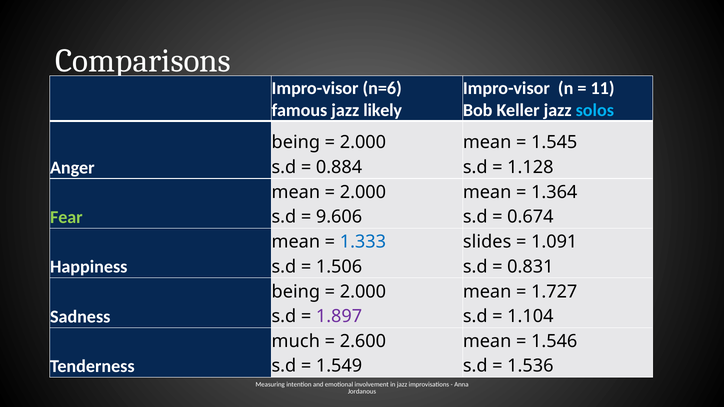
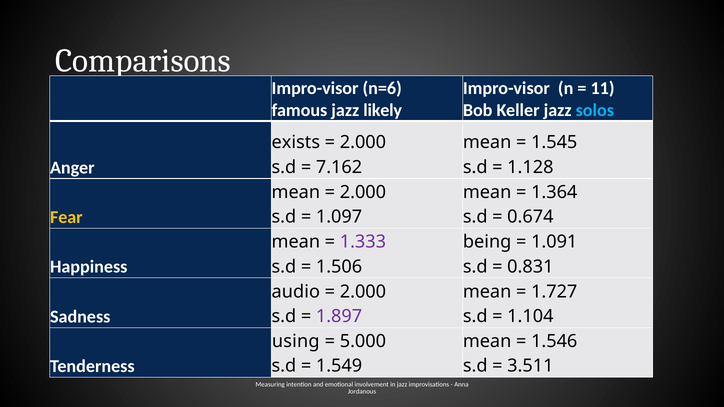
being: being -> exists (296, 143)
0.884: 0.884 -> 7.162 (339, 167)
Fear colour: light green -> yellow (66, 217)
9.606: 9.606 -> 1.097 (339, 217)
1.333 colour: blue -> purple (363, 242)
slides: slides -> being (487, 242)
being: being -> audio (296, 292)
much: much -> using (296, 341)
2.600: 2.600 -> 5.000 (363, 341)
1.536: 1.536 -> 3.511 (530, 366)
